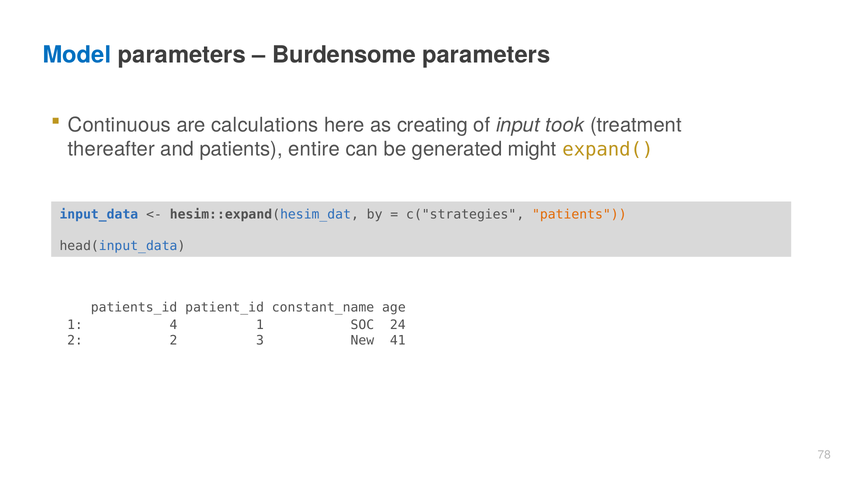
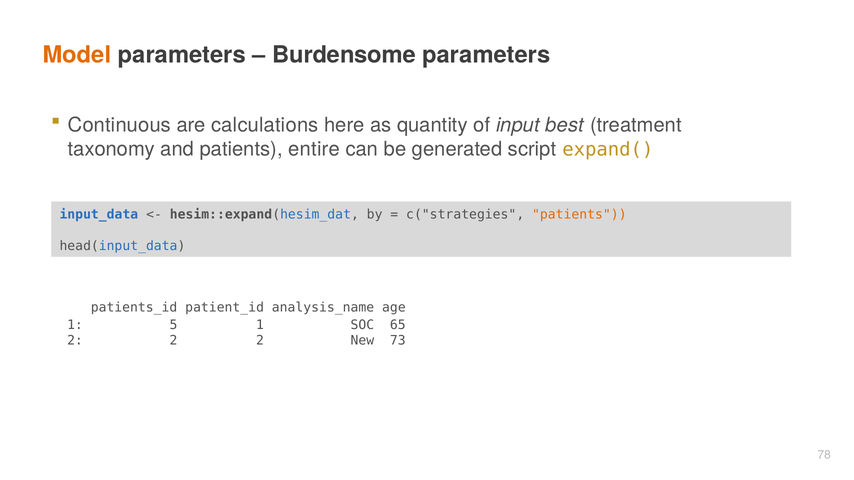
Model colour: blue -> orange (77, 55)
creating: creating -> quantity (432, 125)
took: took -> best (565, 125)
thereafter: thereafter -> taxonomy (111, 149)
might: might -> script (532, 149)
constant_name: constant_name -> analysis_name (323, 308)
4: 4 -> 5 (173, 325)
24: 24 -> 65 (398, 325)
2 2 3: 3 -> 2 (260, 341)
41: 41 -> 73 (398, 341)
